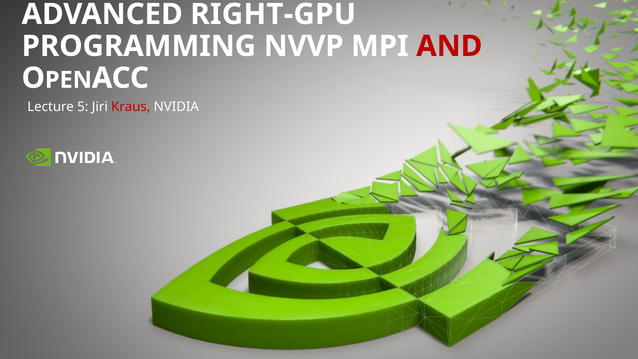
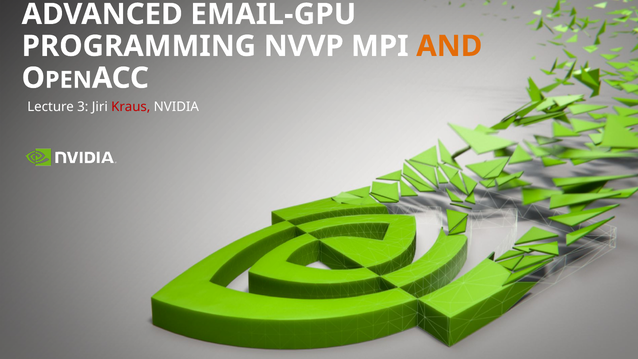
RIGHT-GPU: RIGHT-GPU -> EMAIL-GPU (273, 14)
AND colour: red -> orange (449, 46)
5: 5 -> 3 (83, 107)
